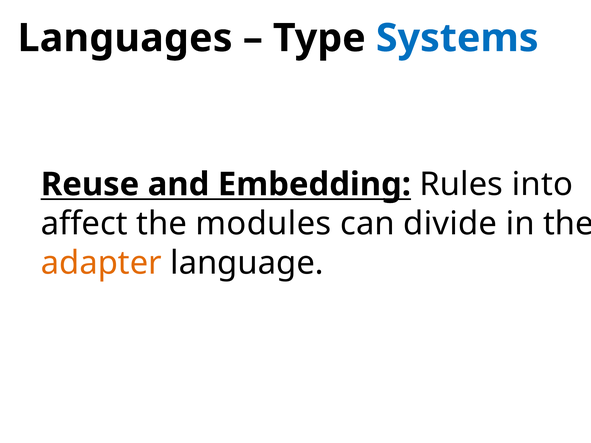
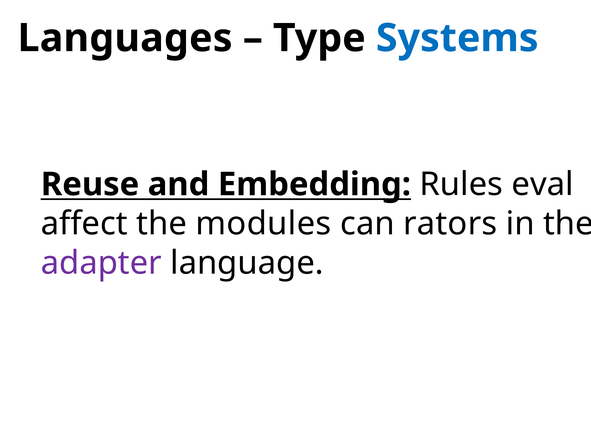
into: into -> eval (543, 184)
divide: divide -> rators (450, 224)
adapter colour: orange -> purple (101, 263)
